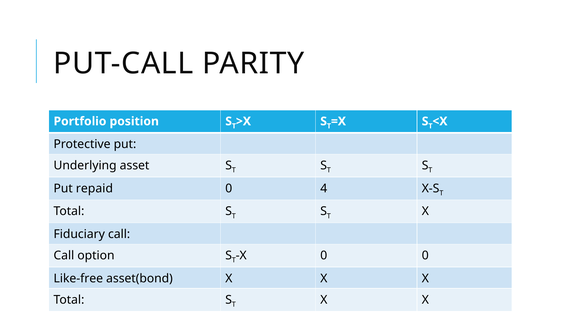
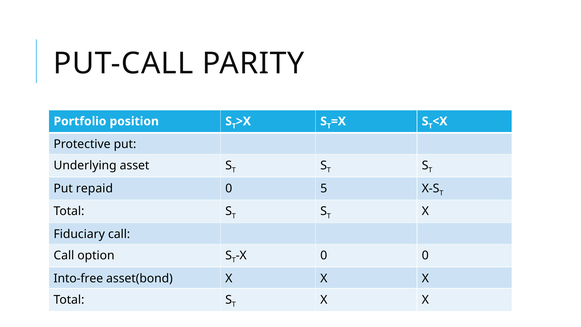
4: 4 -> 5 (324, 188)
Like-free: Like-free -> Into-free (78, 278)
